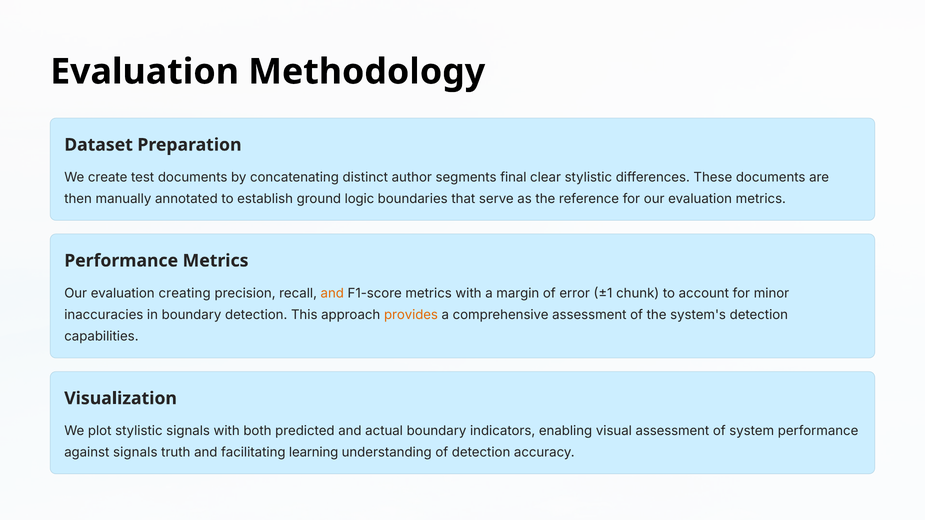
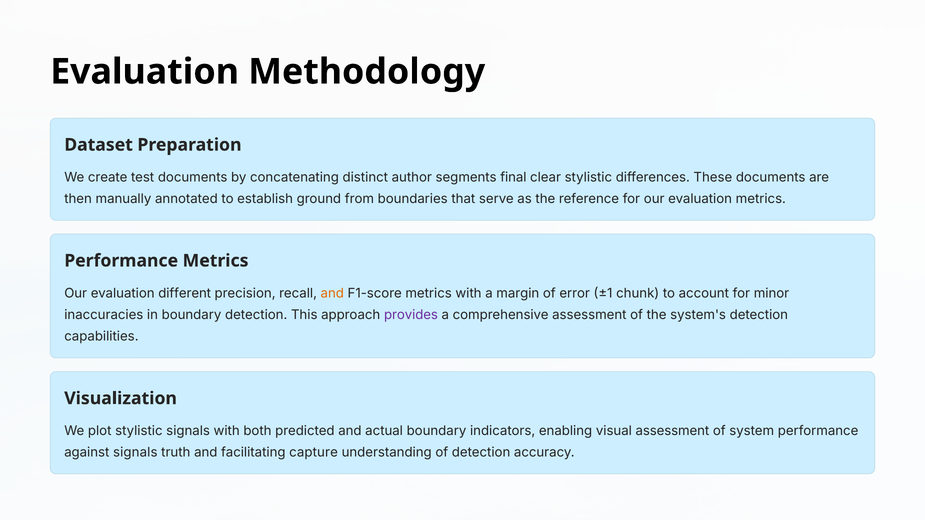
logic: logic -> from (359, 199)
creating: creating -> different (185, 293)
provides colour: orange -> purple (411, 315)
learning: learning -> capture (314, 453)
